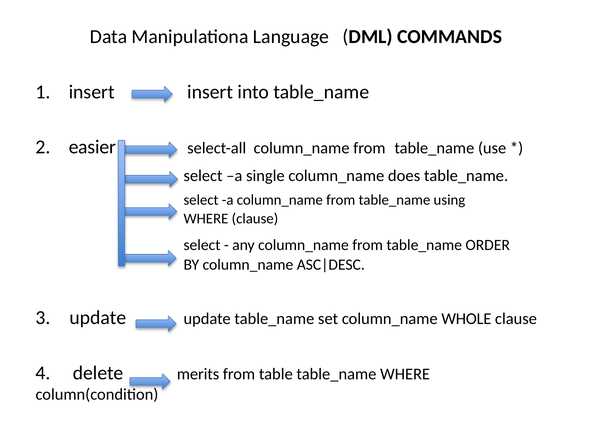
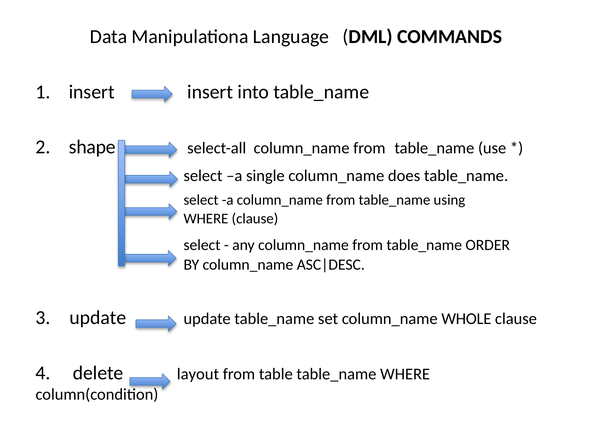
easier: easier -> shape (92, 147)
merits: merits -> layout (198, 374)
